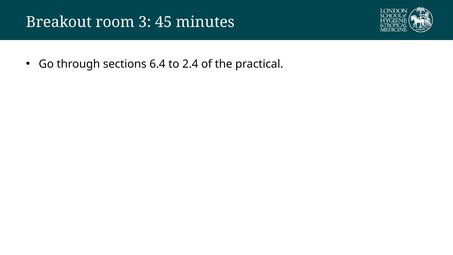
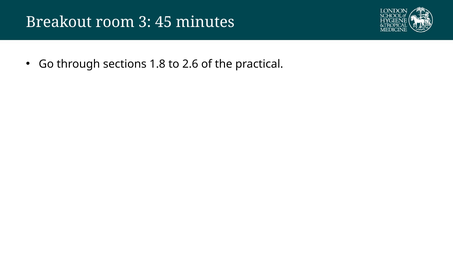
6.4: 6.4 -> 1.8 (157, 64)
2.4: 2.4 -> 2.6 (190, 64)
